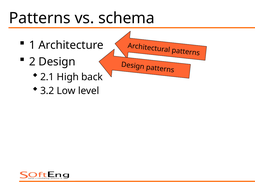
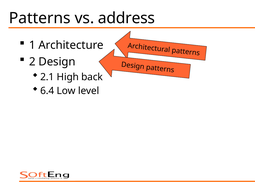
schema: schema -> address (127, 18)
3.2: 3.2 -> 6.4 (47, 91)
